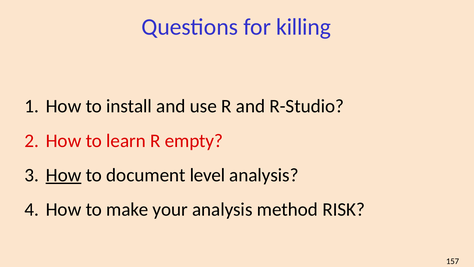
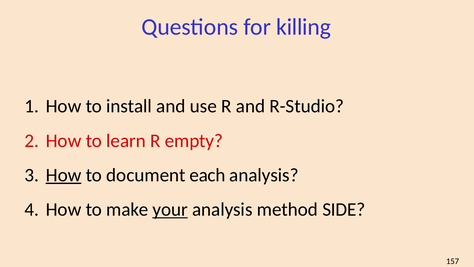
level: level -> each (207, 175)
your underline: none -> present (170, 209)
RISK: RISK -> SIDE (344, 209)
